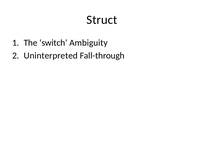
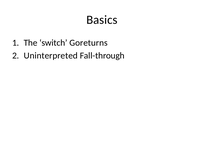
Struct: Struct -> Basics (102, 20)
Ambiguity: Ambiguity -> Goreturns (89, 43)
